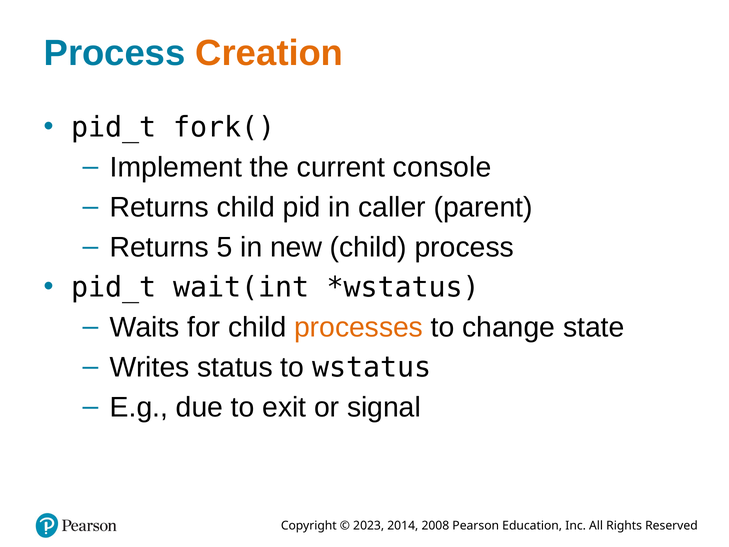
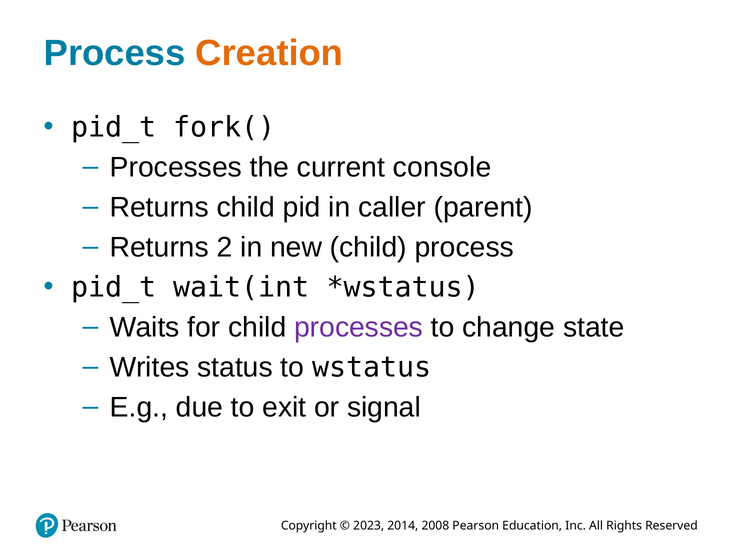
Implement: Implement -> Processes (176, 167)
5: 5 -> 2 (225, 247)
processes colour: orange -> purple (359, 327)
